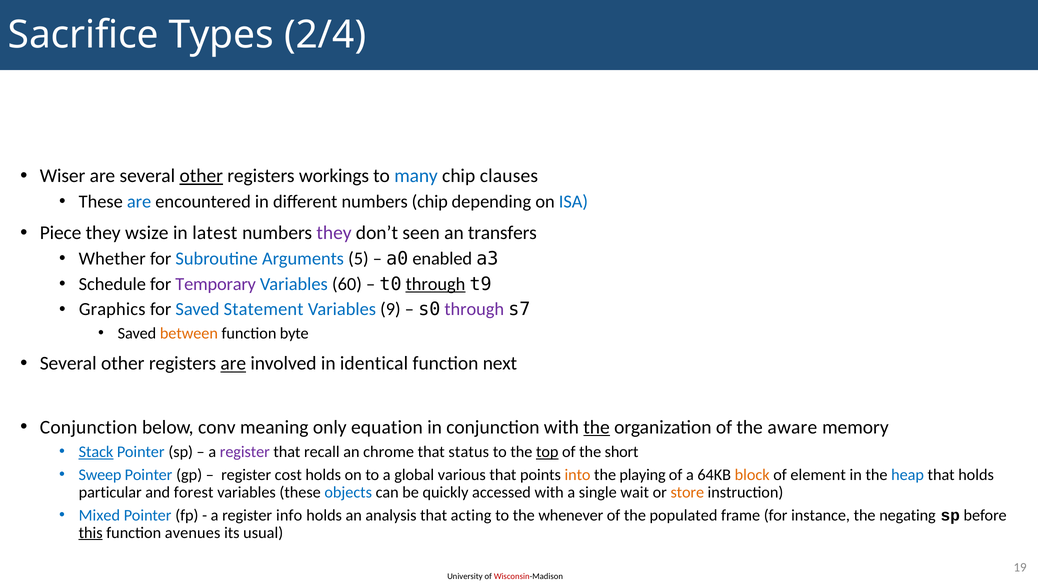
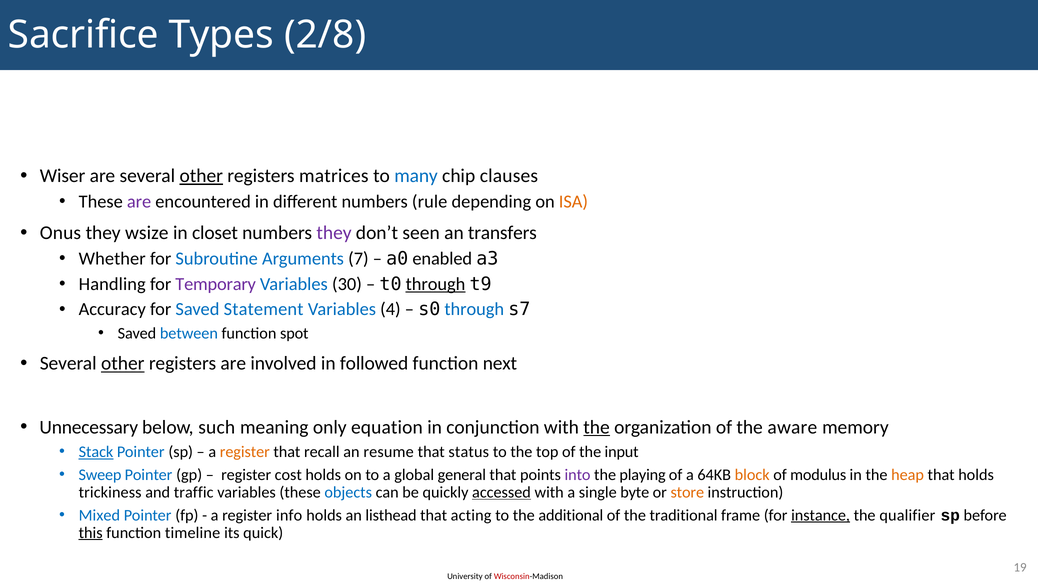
2/4: 2/4 -> 2/8 (325, 35)
workings: workings -> matrices (334, 176)
are colour: blue -> purple (139, 202)
numbers chip: chip -> rule (430, 202)
ISA colour: blue -> orange (573, 202)
Piece: Piece -> Onus (60, 233)
latest: latest -> closet (215, 233)
5: 5 -> 7 (358, 259)
Schedule: Schedule -> Handling (112, 284)
60: 60 -> 30 (347, 284)
Graphics: Graphics -> Accuracy (112, 309)
9: 9 -> 4 (390, 309)
through colour: purple -> blue (474, 309)
between colour: orange -> blue (189, 333)
byte: byte -> spot (294, 333)
other underline: none -> present (123, 363)
are underline: present -> none (233, 363)
identical: identical -> followed (374, 363)
Conjunction: Conjunction -> Unnecessary (89, 427)
conv: conv -> such (217, 427)
register colour: purple -> orange (245, 452)
chrome: chrome -> resume (389, 452)
top underline: present -> none (547, 452)
short: short -> input (622, 452)
various: various -> general (462, 475)
into colour: orange -> purple (578, 475)
element: element -> modulus (818, 475)
heap colour: blue -> orange (908, 475)
particular: particular -> trickiness (110, 492)
forest: forest -> traffic (194, 492)
accessed underline: none -> present (501, 492)
wait: wait -> byte (635, 492)
analysis: analysis -> listhead (391, 515)
whenever: whenever -> additional (571, 515)
populated: populated -> traditional (684, 515)
instance underline: none -> present (821, 515)
negating: negating -> qualifier (907, 515)
avenues: avenues -> timeline (193, 533)
usual: usual -> quick (263, 533)
